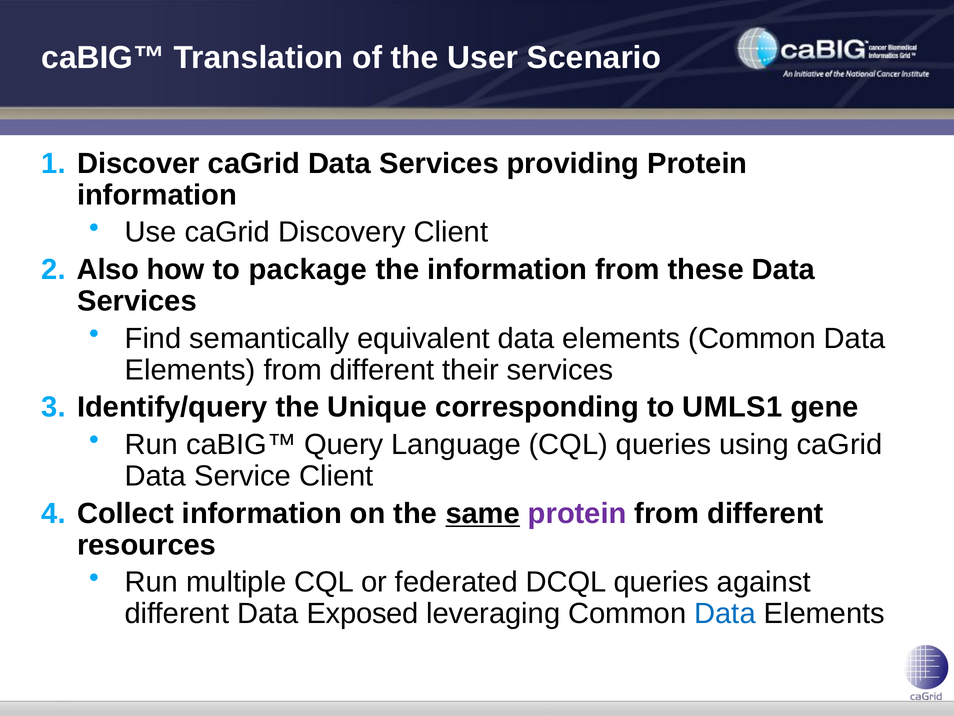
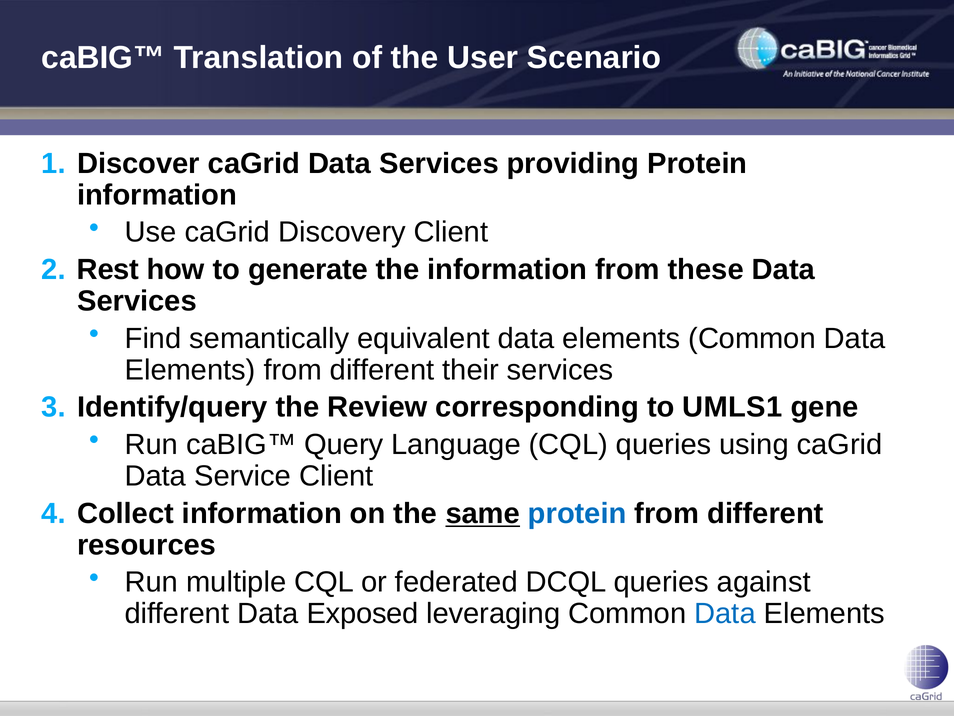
Also: Also -> Rest (108, 269)
package: package -> generate (308, 269)
Unique: Unique -> Review (377, 407)
protein colour: purple -> blue (577, 513)
